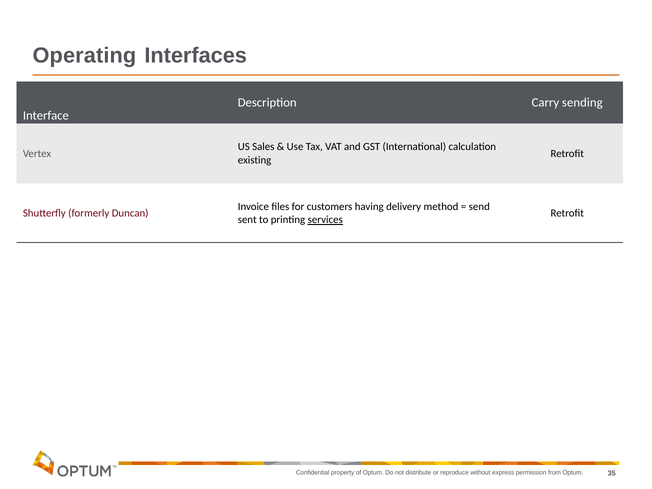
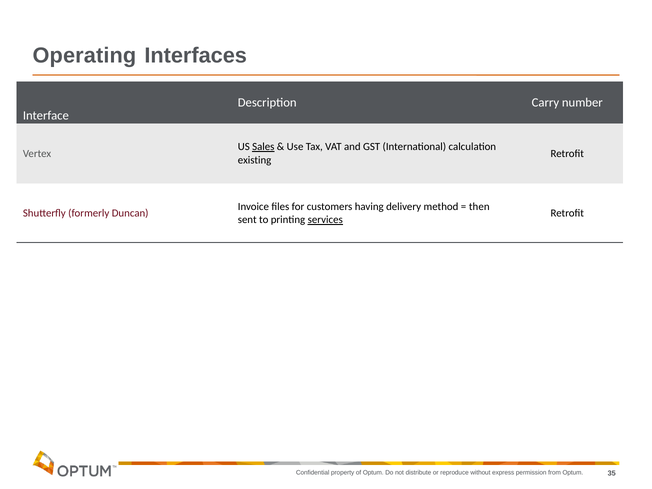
sending: sending -> number (582, 103)
Sales underline: none -> present (263, 147)
send: send -> then (479, 207)
